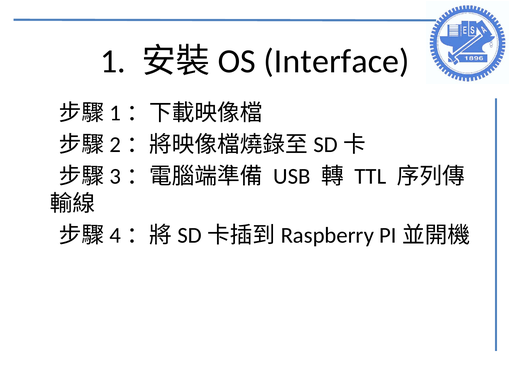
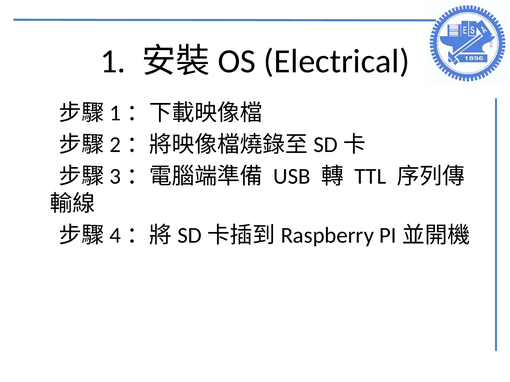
Interface: Interface -> Electrical (337, 61)
